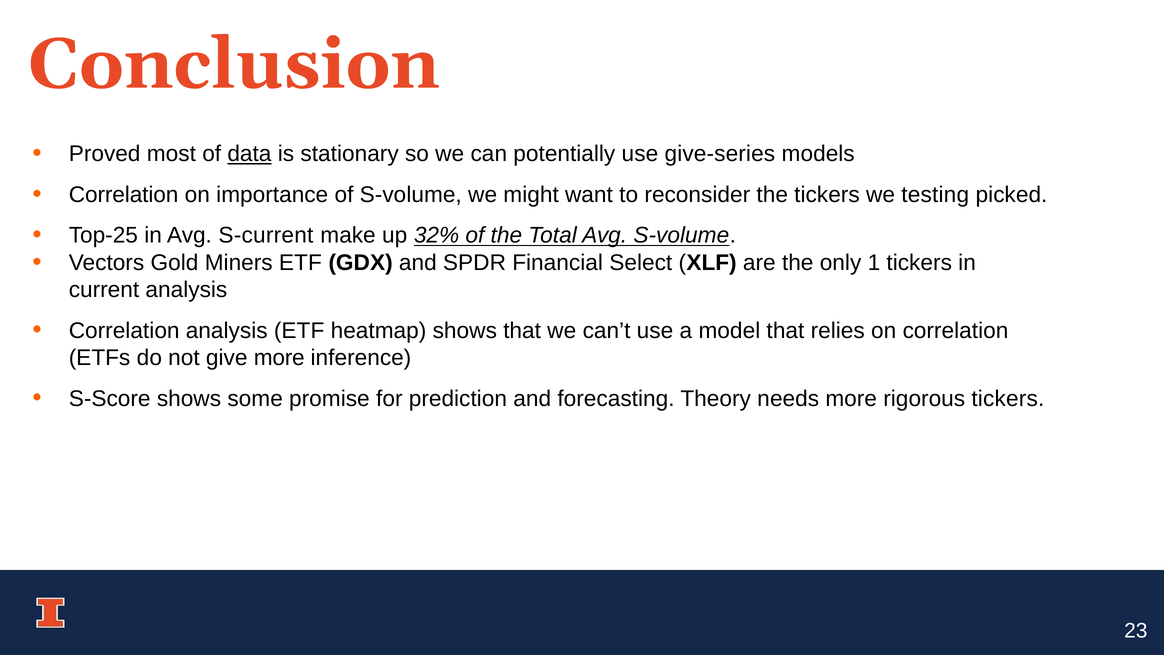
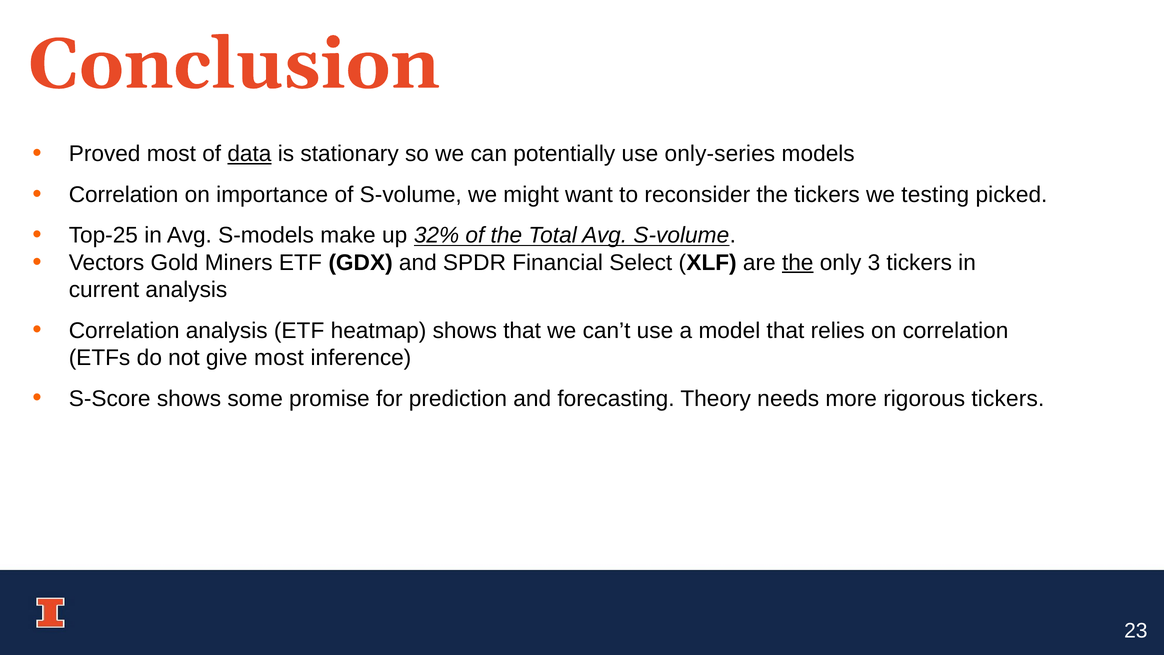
give-series: give-series -> only-series (720, 154)
S-current: S-current -> S-models (266, 235)
the underline: none -> present (798, 263)
1: 1 -> 3 (874, 263)
give more: more -> most (279, 358)
